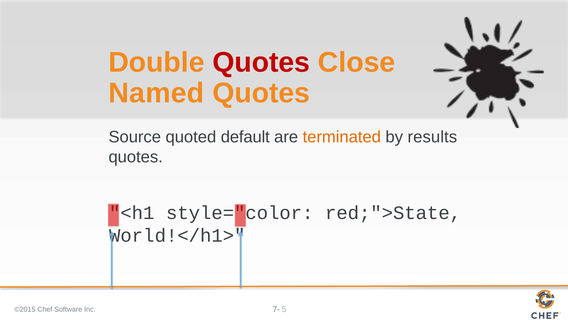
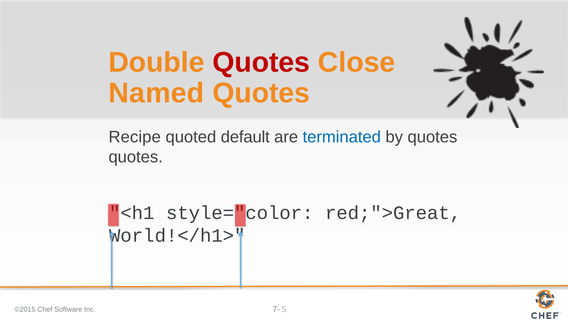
Source: Source -> Recipe (135, 137)
terminated colour: orange -> blue (342, 137)
by results: results -> quotes (432, 137)
red;">State: red;">State -> red;">Great (393, 213)
